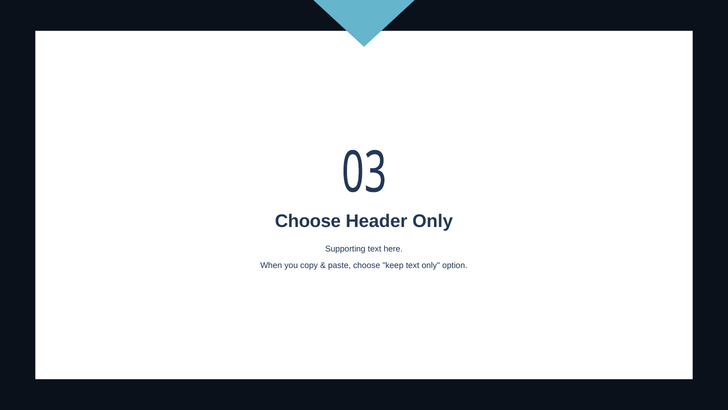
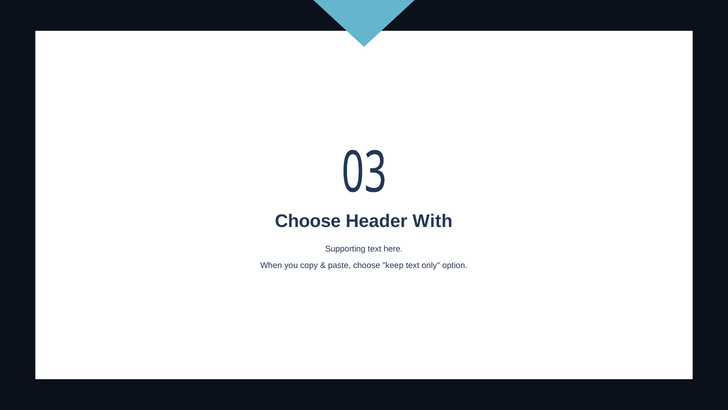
Header Only: Only -> With (433, 221)
